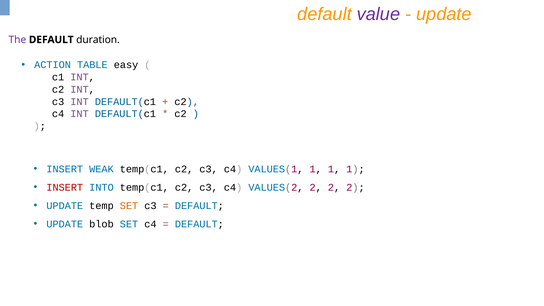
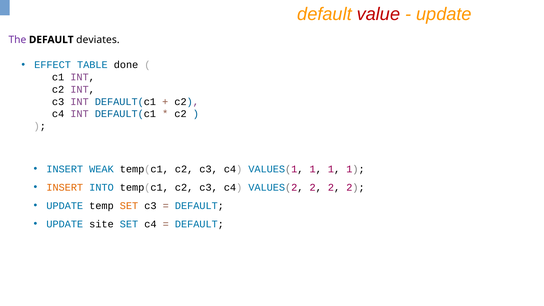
value colour: purple -> red (378, 14)
duration: duration -> deviates (98, 40)
ACTION: ACTION -> EFFECT (53, 65)
easy: easy -> done (126, 65)
INSERT colour: red -> orange (65, 187)
blob: blob -> site (101, 224)
